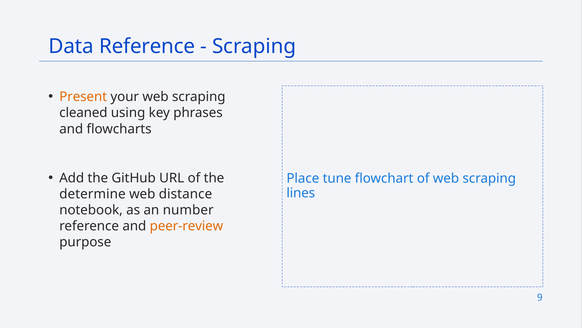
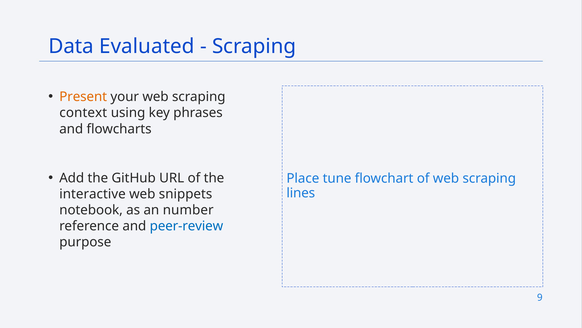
Data Reference: Reference -> Evaluated (147, 46)
cleaned: cleaned -> context (83, 113)
determine: determine -> interactive (93, 194)
distance: distance -> snippets (186, 194)
peer-review colour: orange -> blue (186, 226)
